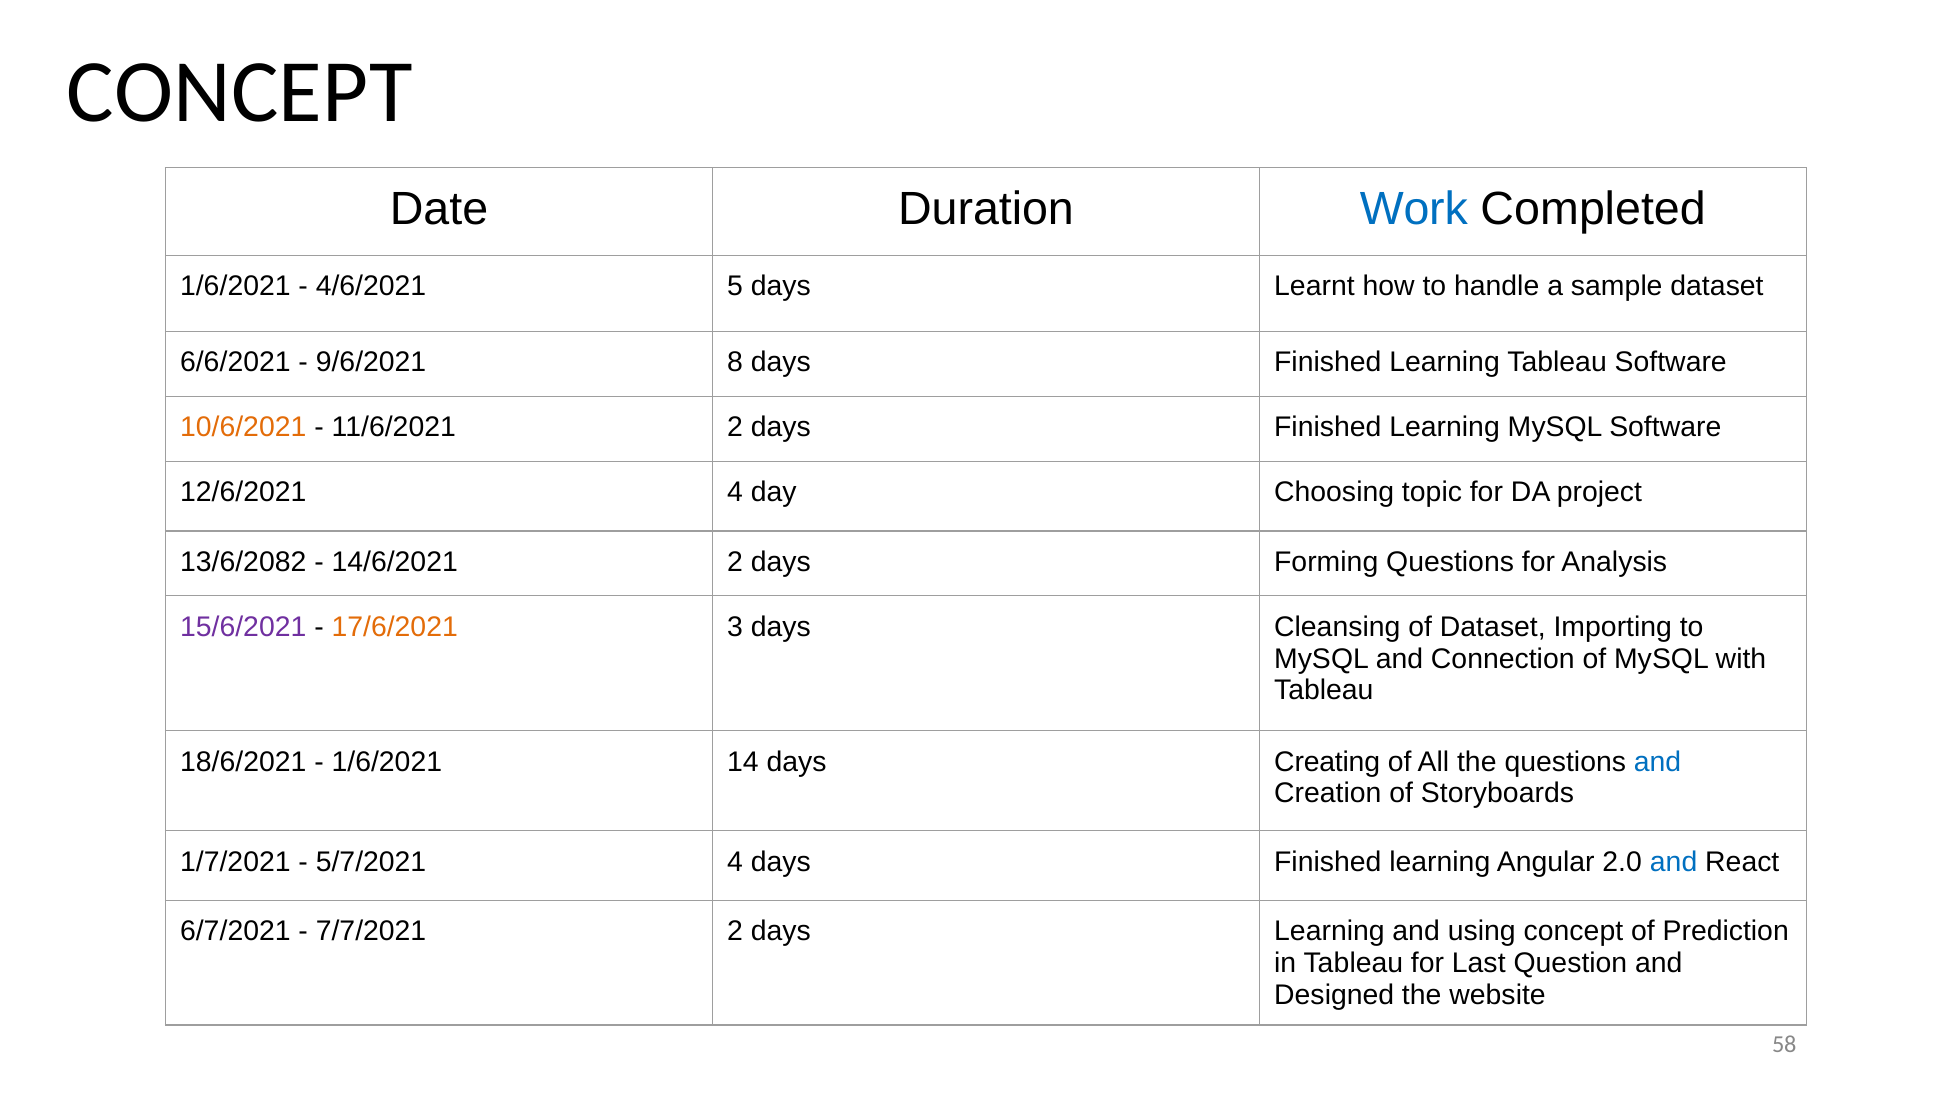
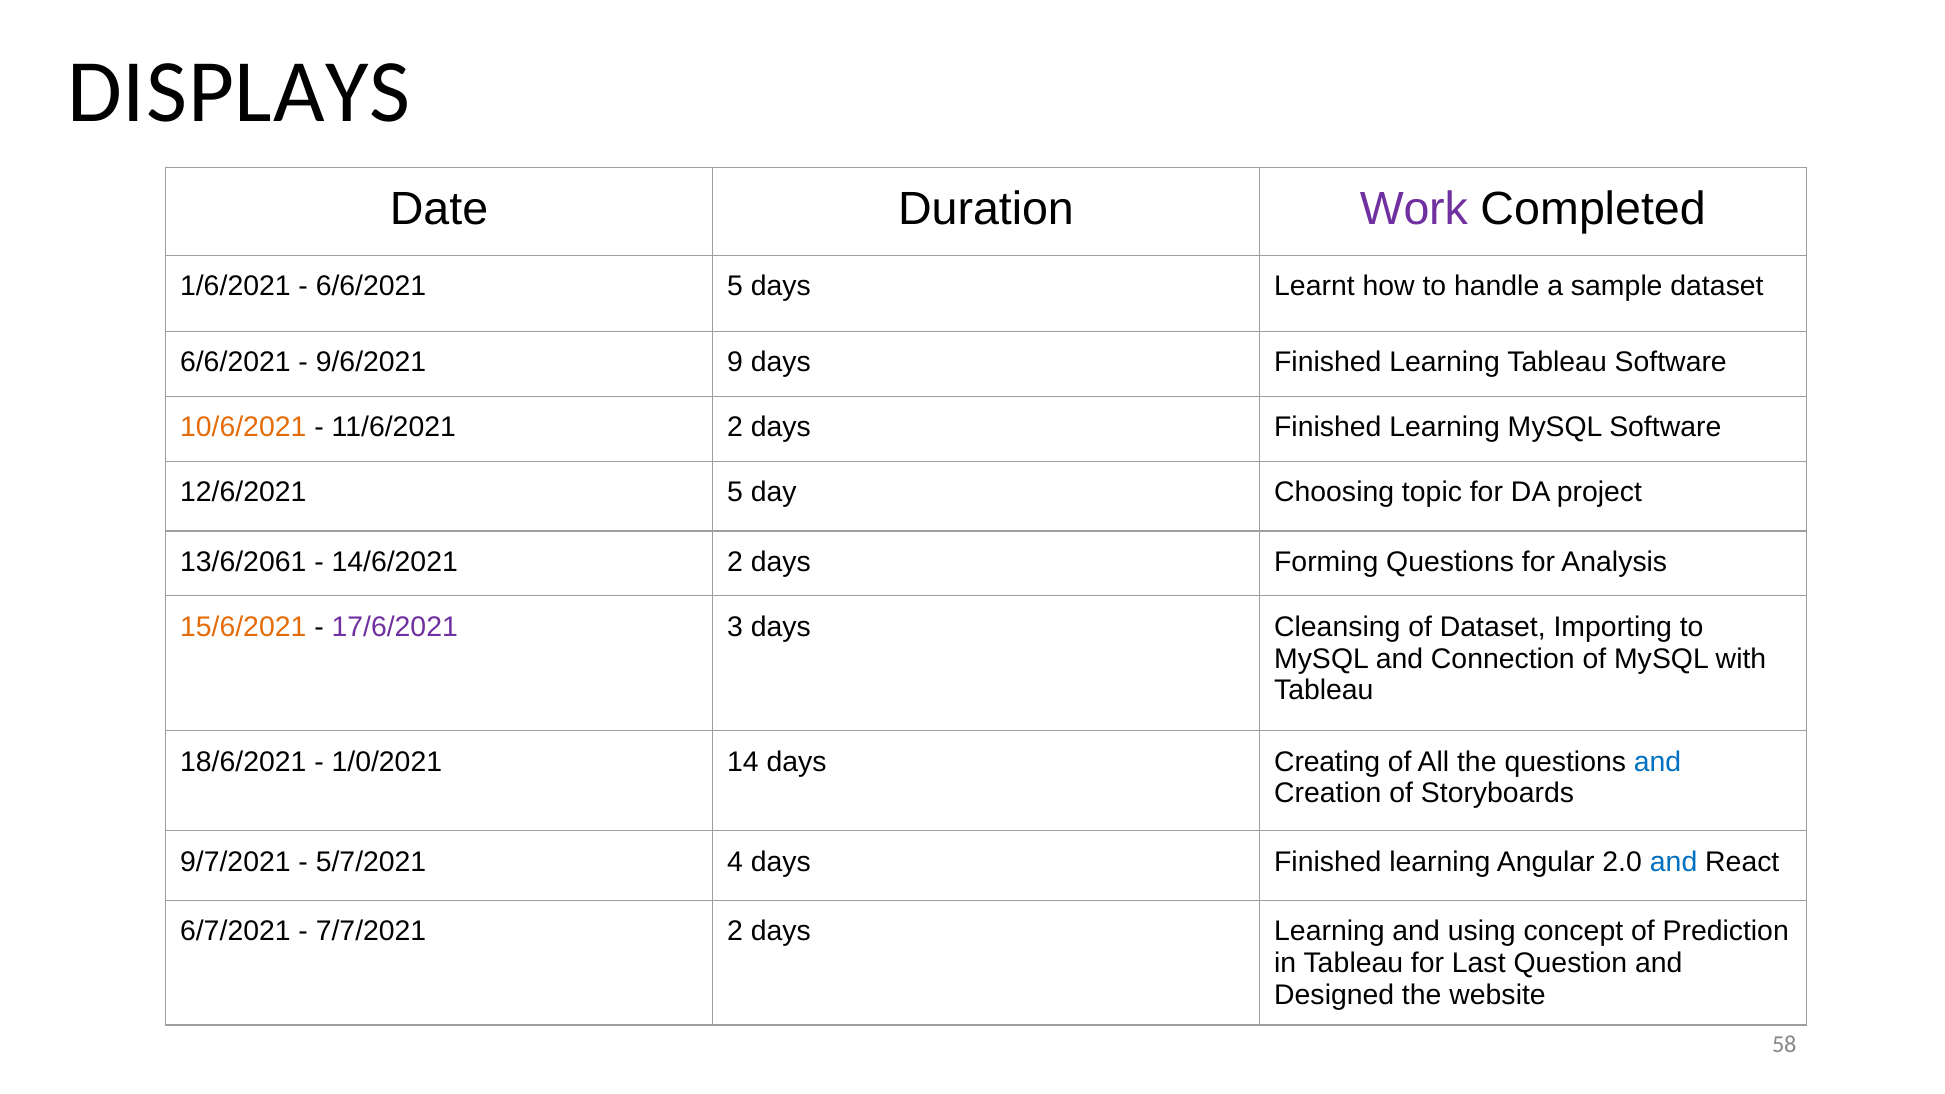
CONCEPT: CONCEPT -> DISPLAYS (239, 92)
Work colour: blue -> purple (1414, 209)
4/6/2021: 4/6/2021 -> 6/6/2021 (371, 286)
8: 8 -> 9 (735, 363)
12/6/2021 4: 4 -> 5 (735, 493)
13/6/2082: 13/6/2082 -> 13/6/2061 (243, 562)
15/6/2021 colour: purple -> orange (243, 627)
17/6/2021 colour: orange -> purple (395, 627)
1/6/2021: 1/6/2021 -> 1/0/2021 (387, 762)
1/7/2021: 1/7/2021 -> 9/7/2021 (235, 862)
